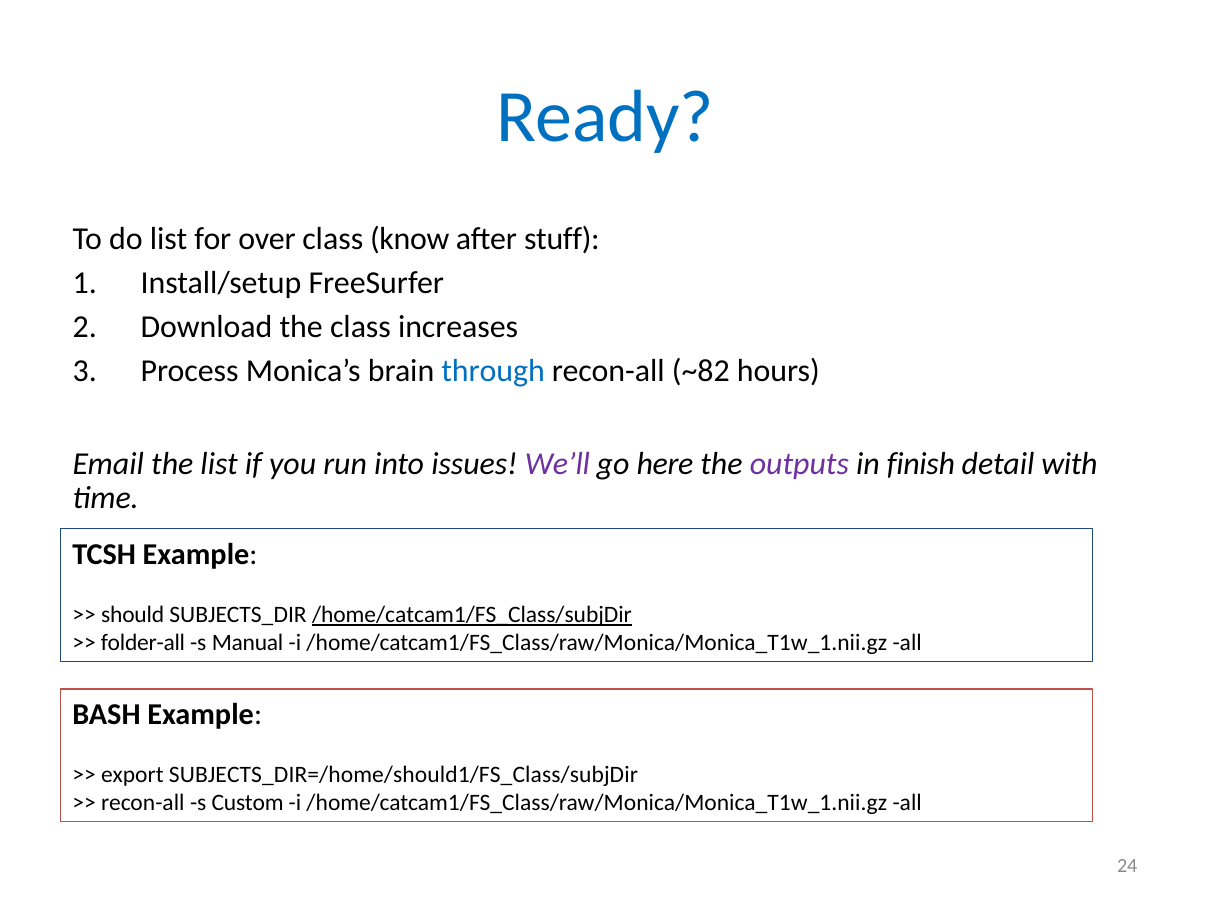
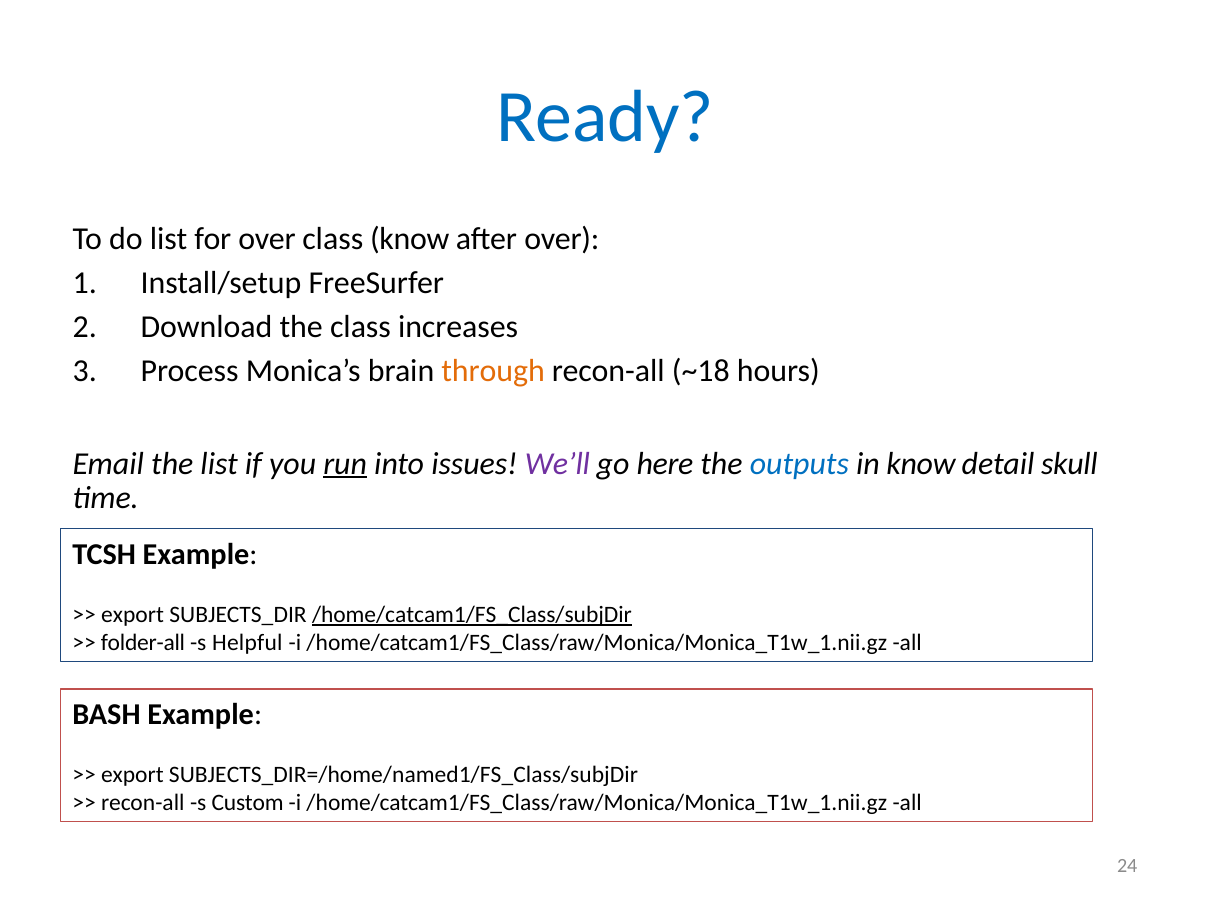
after stuff: stuff -> over (562, 239)
through colour: blue -> orange (493, 372)
~82: ~82 -> ~18 (701, 372)
run underline: none -> present (345, 464)
outputs colour: purple -> blue (799, 464)
in finish: finish -> know (921, 464)
with: with -> skull (1069, 464)
should: should -> export (133, 615)
Manual: Manual -> Helpful (247, 643)
SUBJECTS_DIR=/home/should1/FS_Class/subjDir: SUBJECTS_DIR=/home/should1/FS_Class/subjDir -> SUBJECTS_DIR=/home/named1/FS_Class/subjDir (403, 775)
